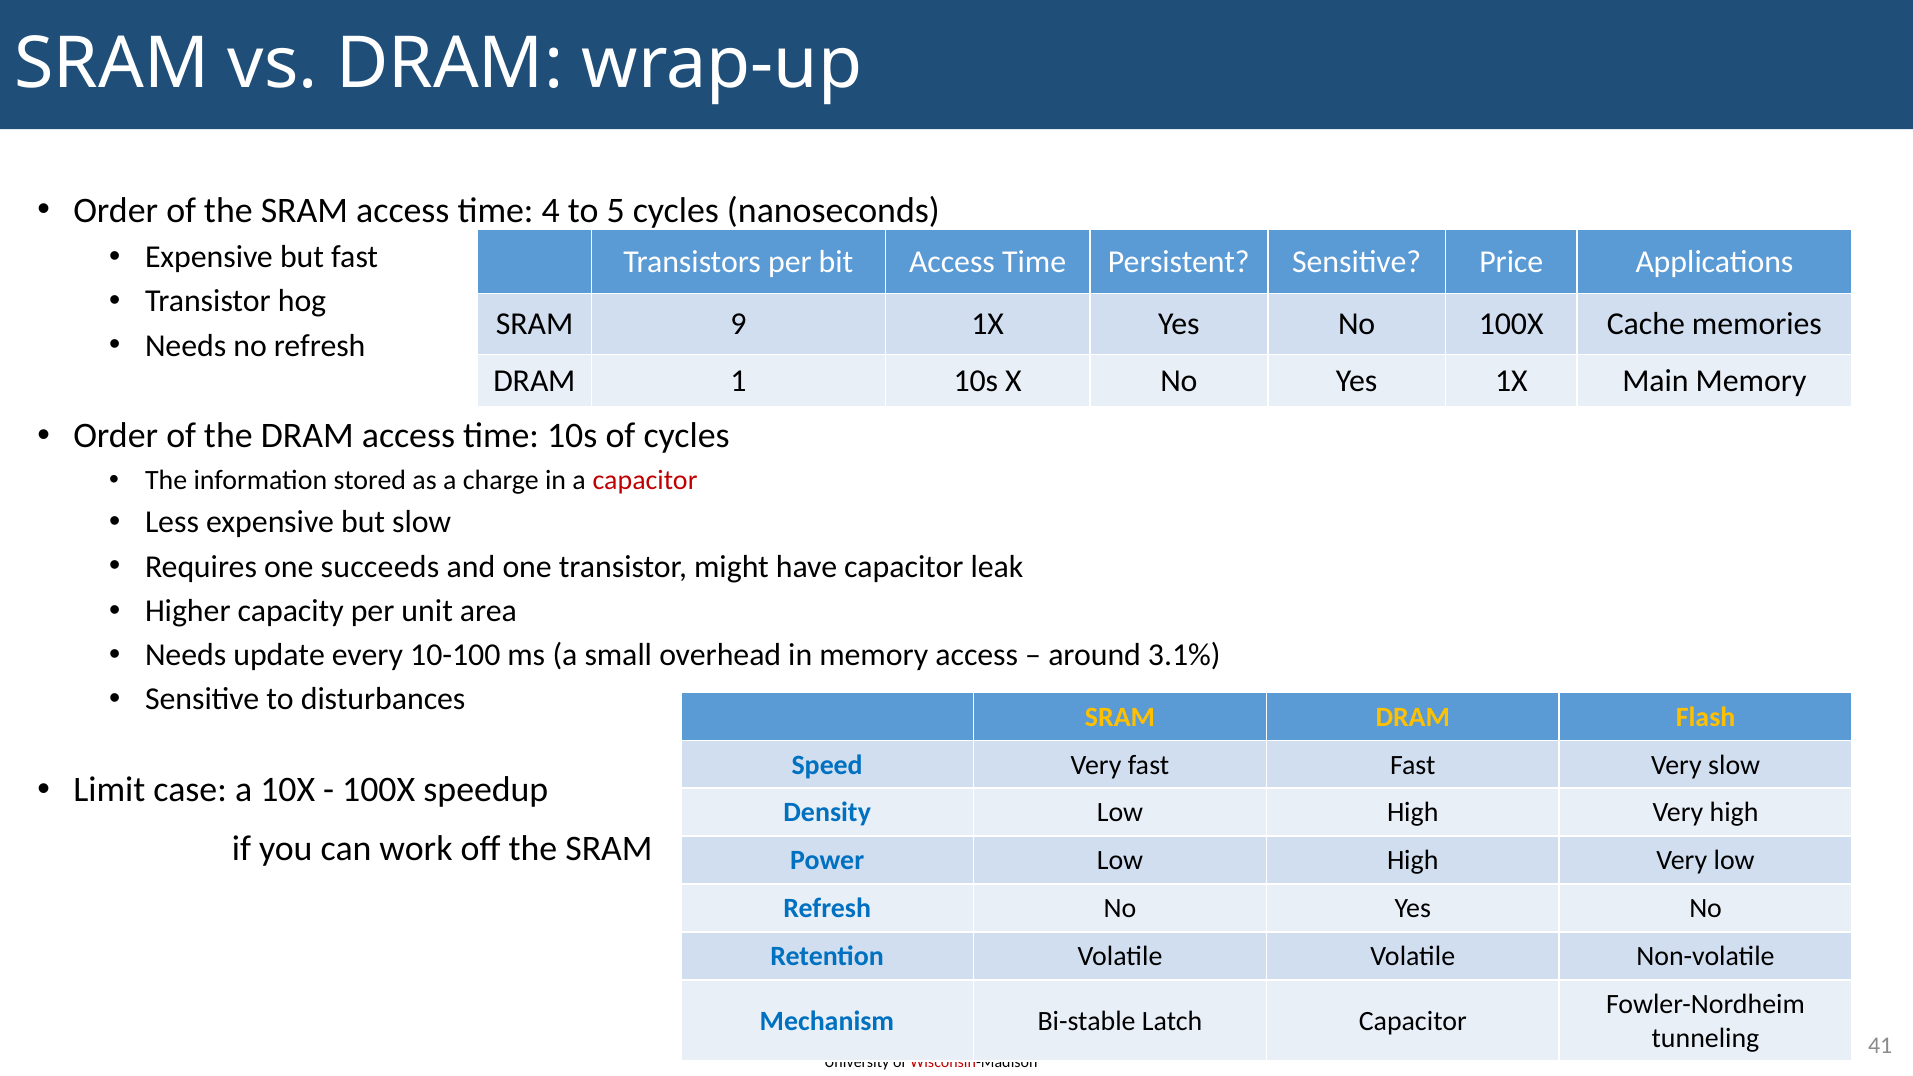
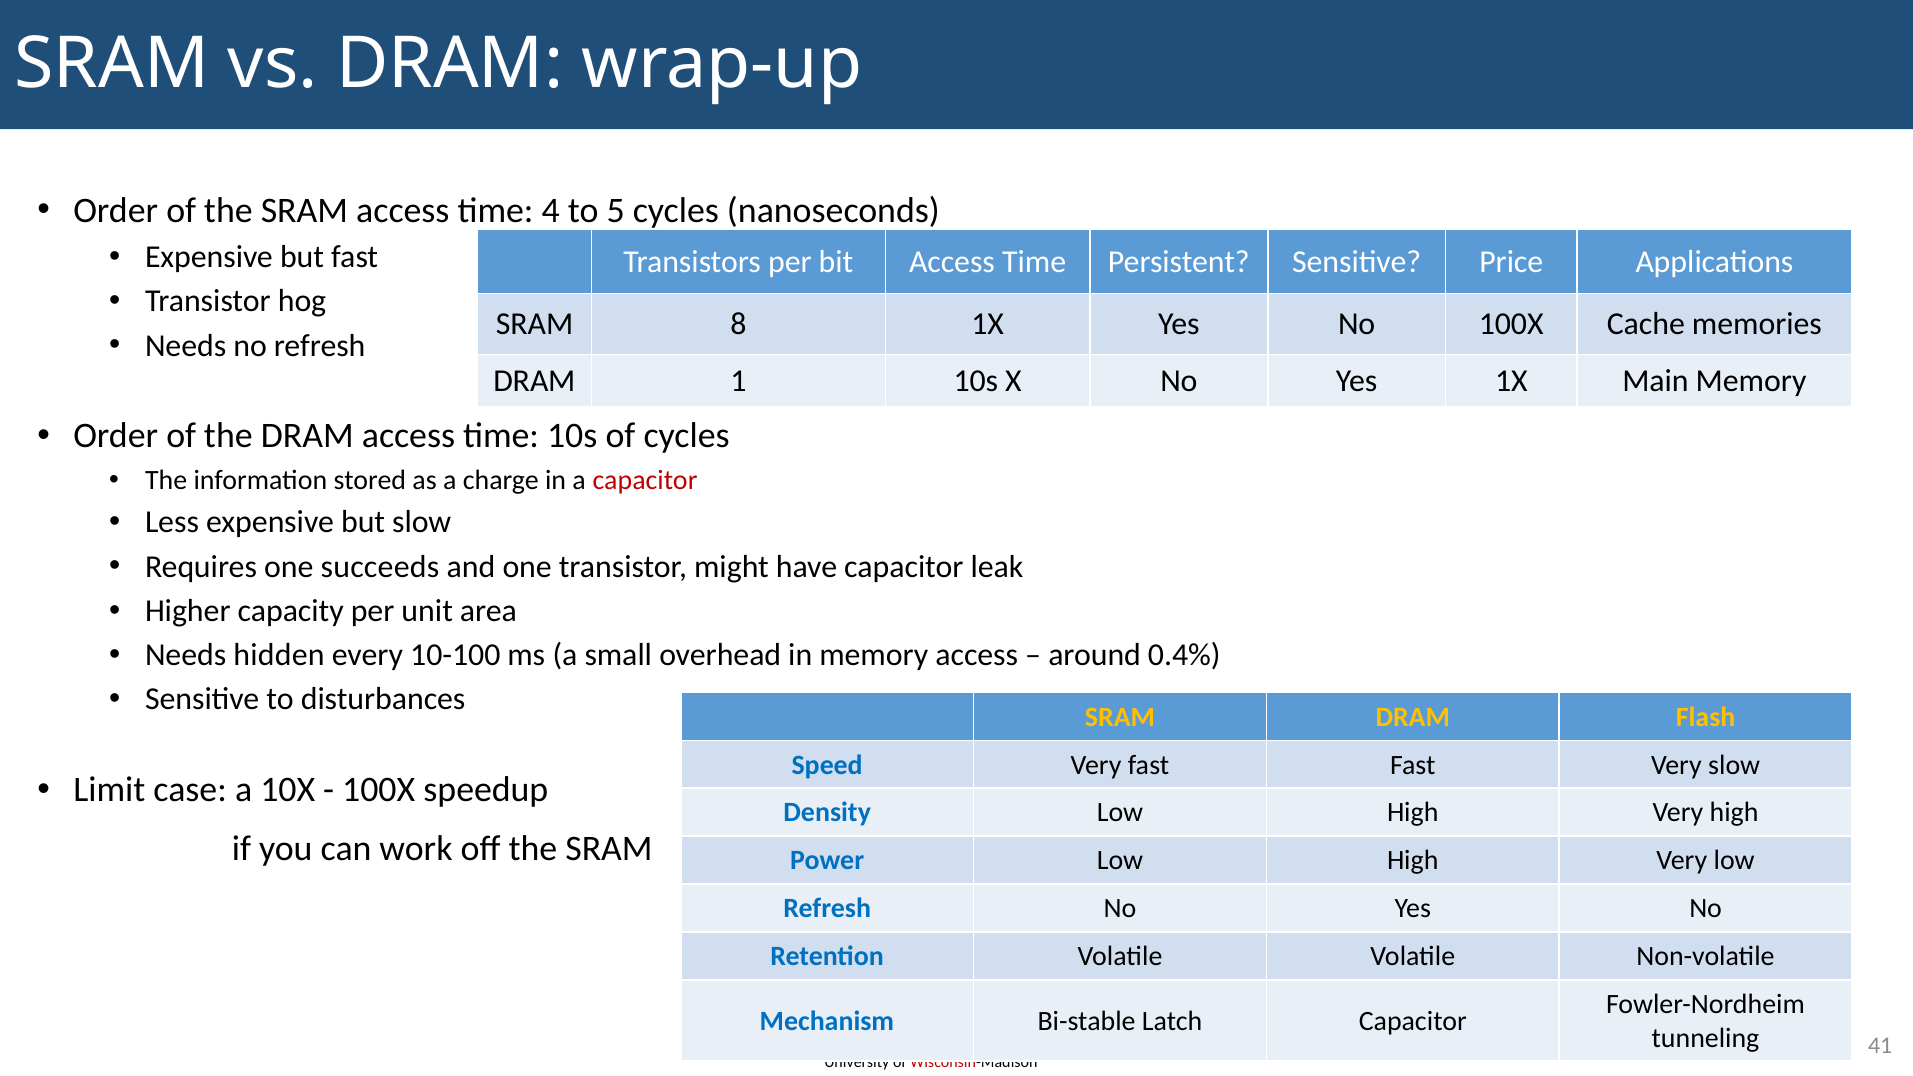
9: 9 -> 8 (739, 324)
update: update -> hidden (279, 655)
3.1%: 3.1% -> 0.4% (1184, 655)
